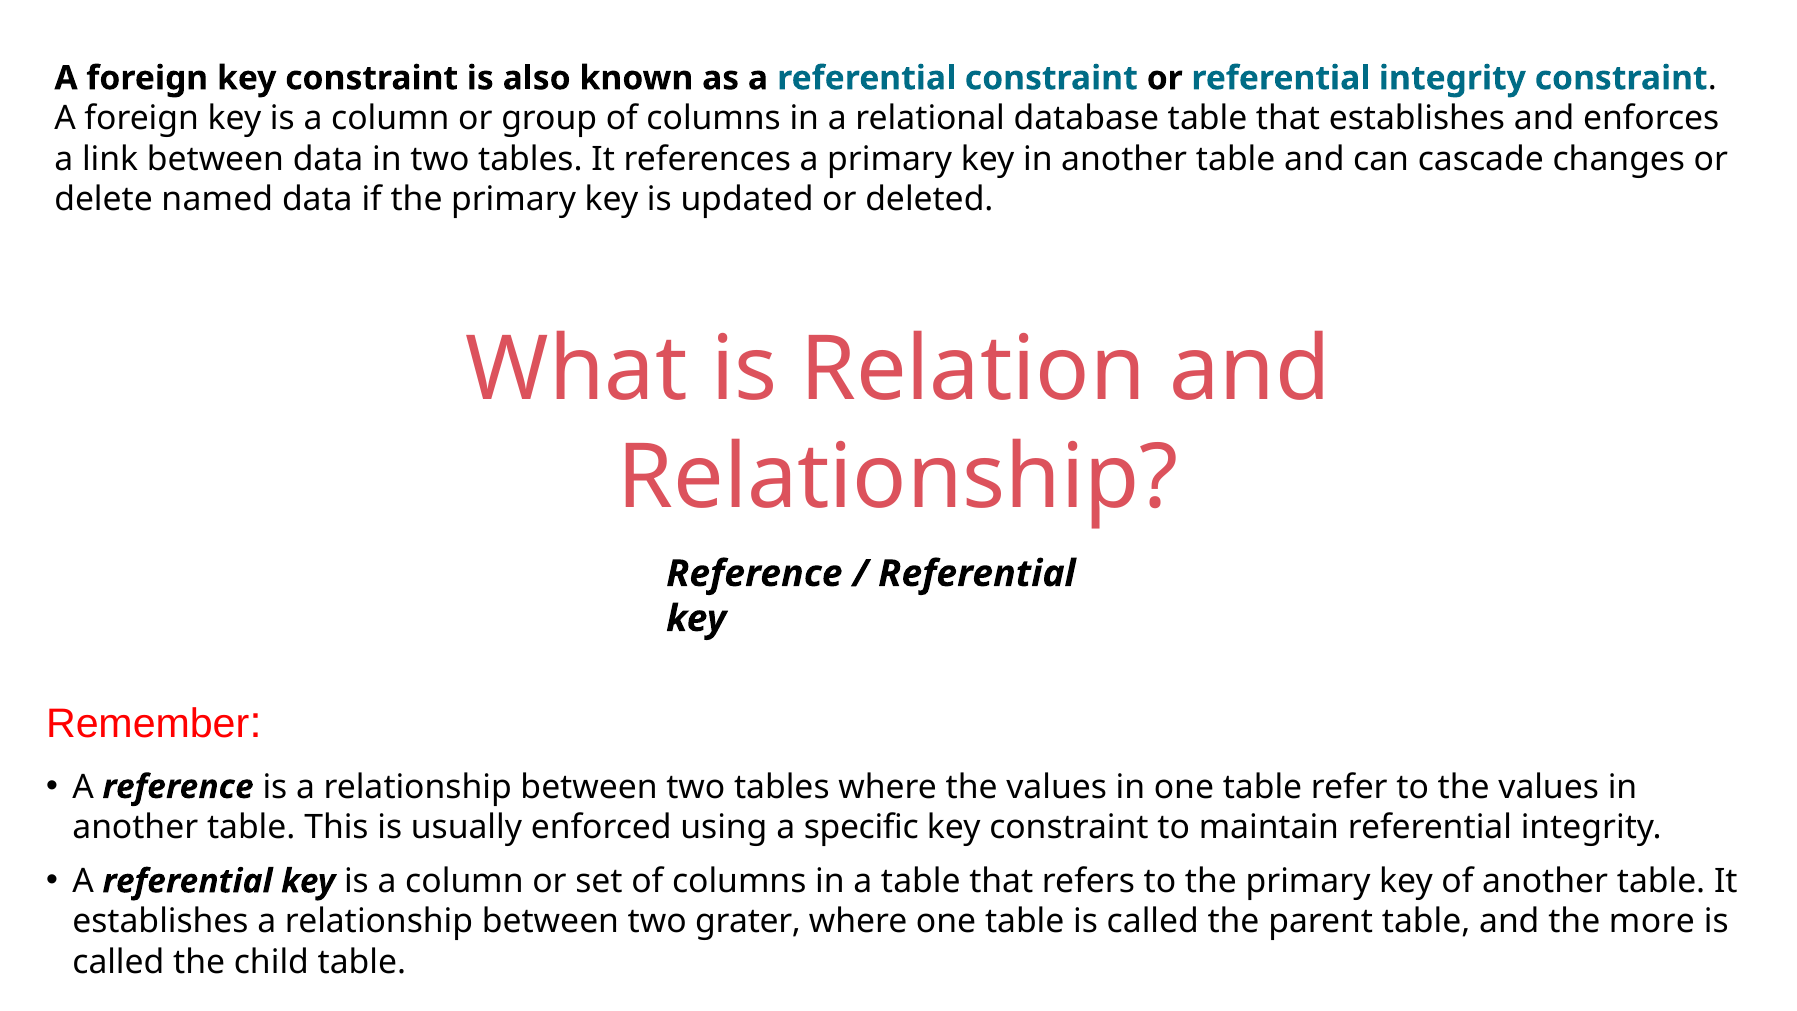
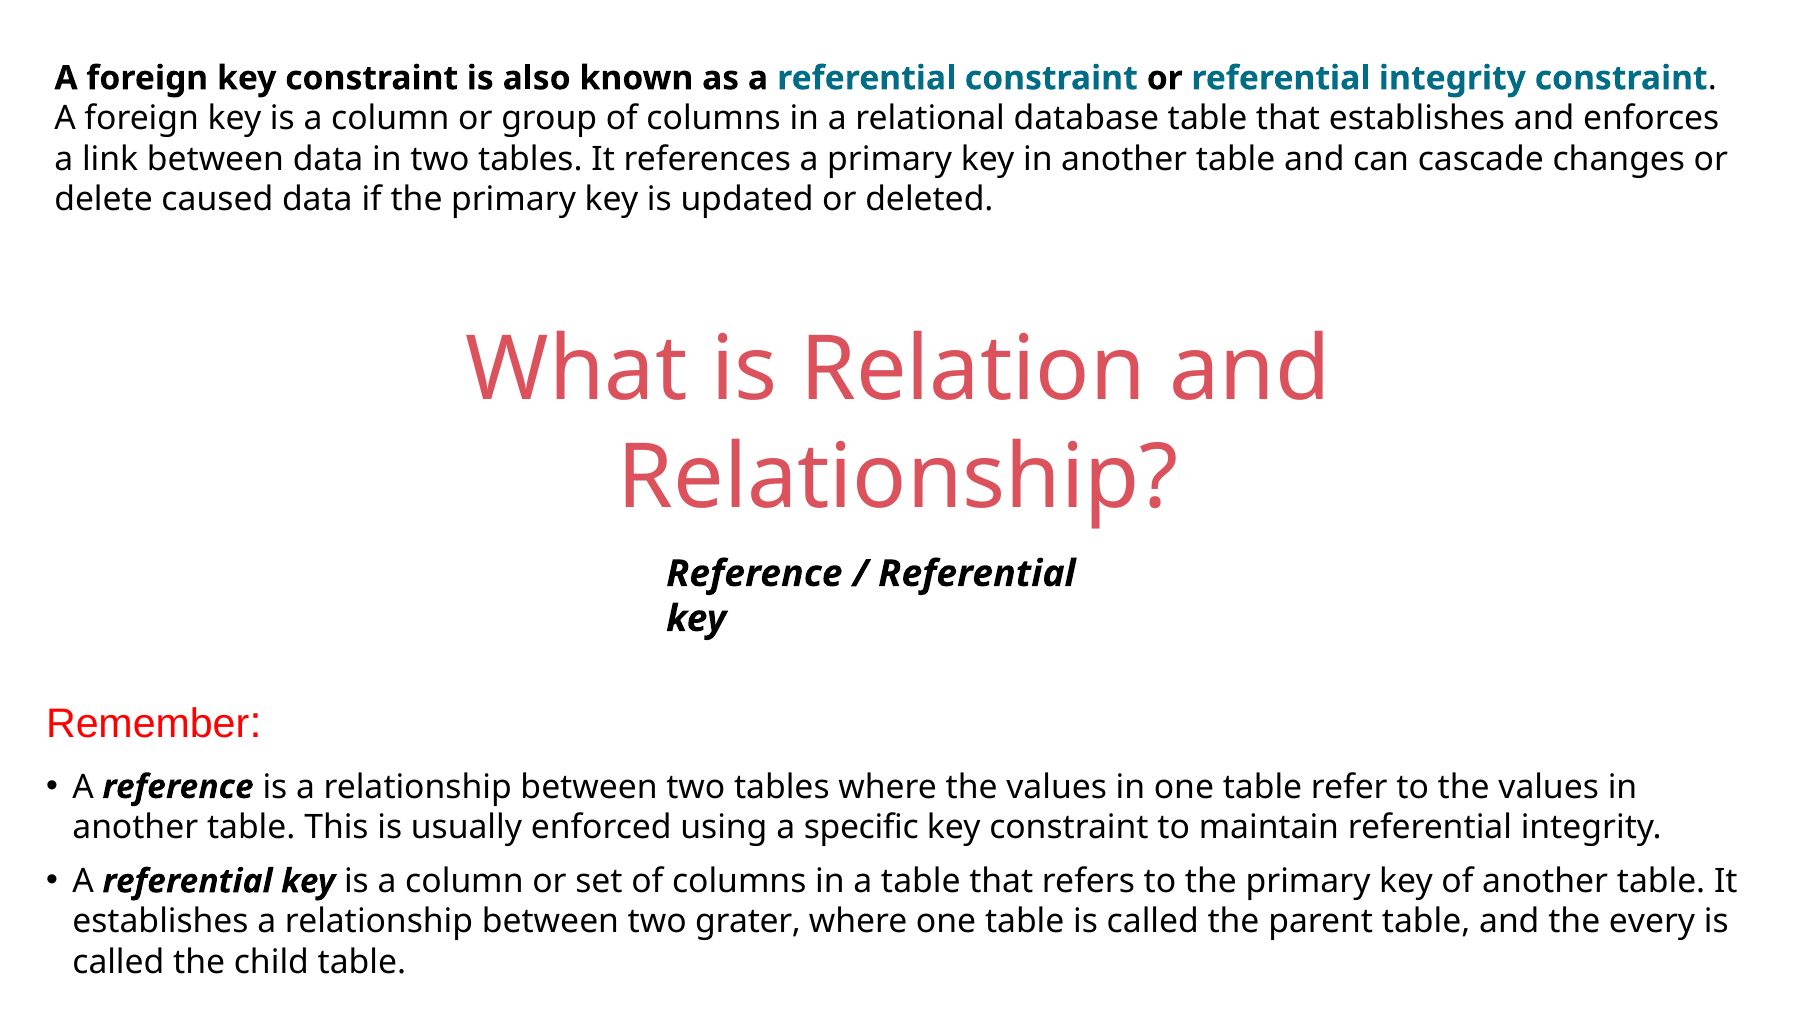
named: named -> caused (217, 199)
more: more -> every (1652, 922)
